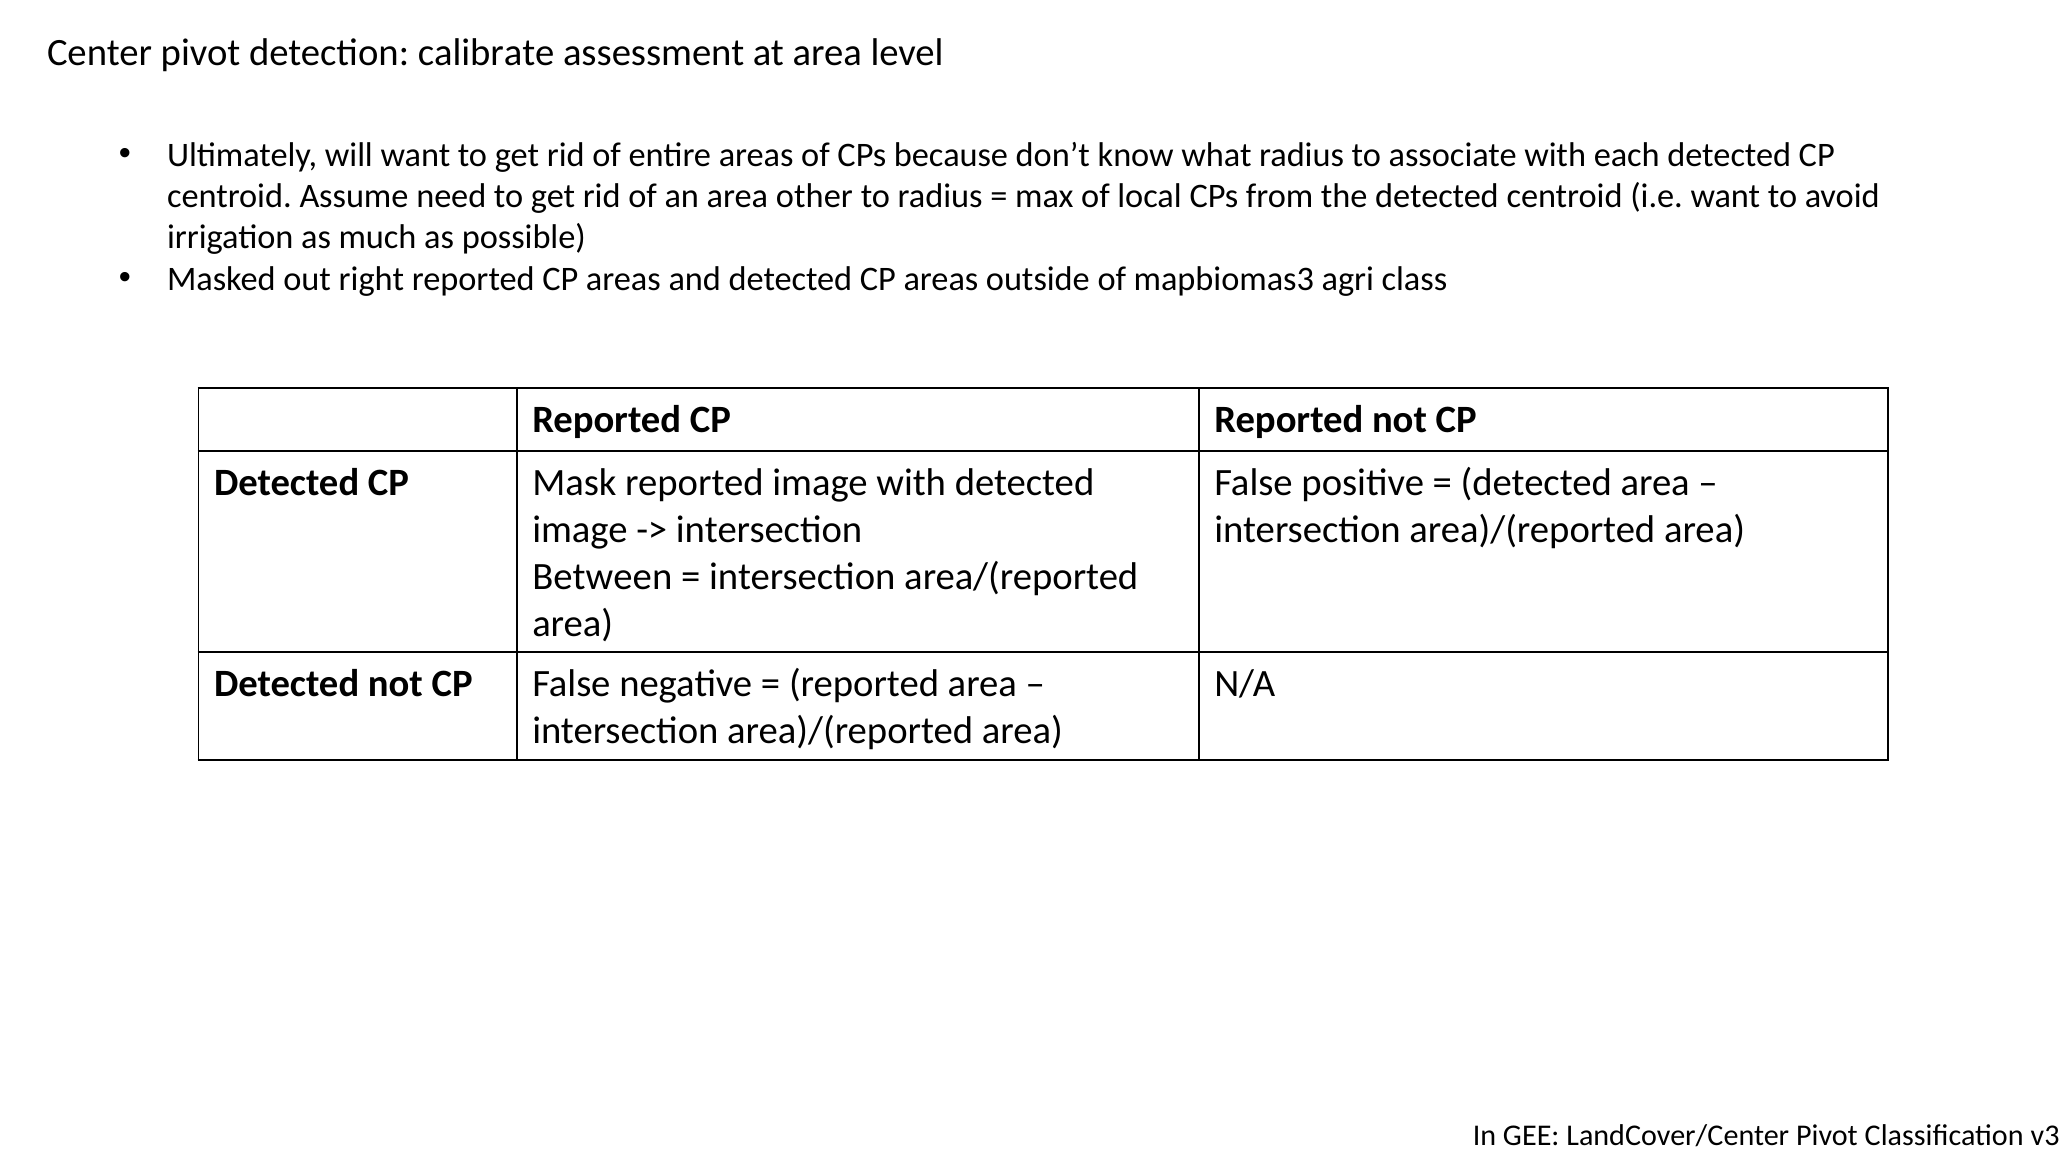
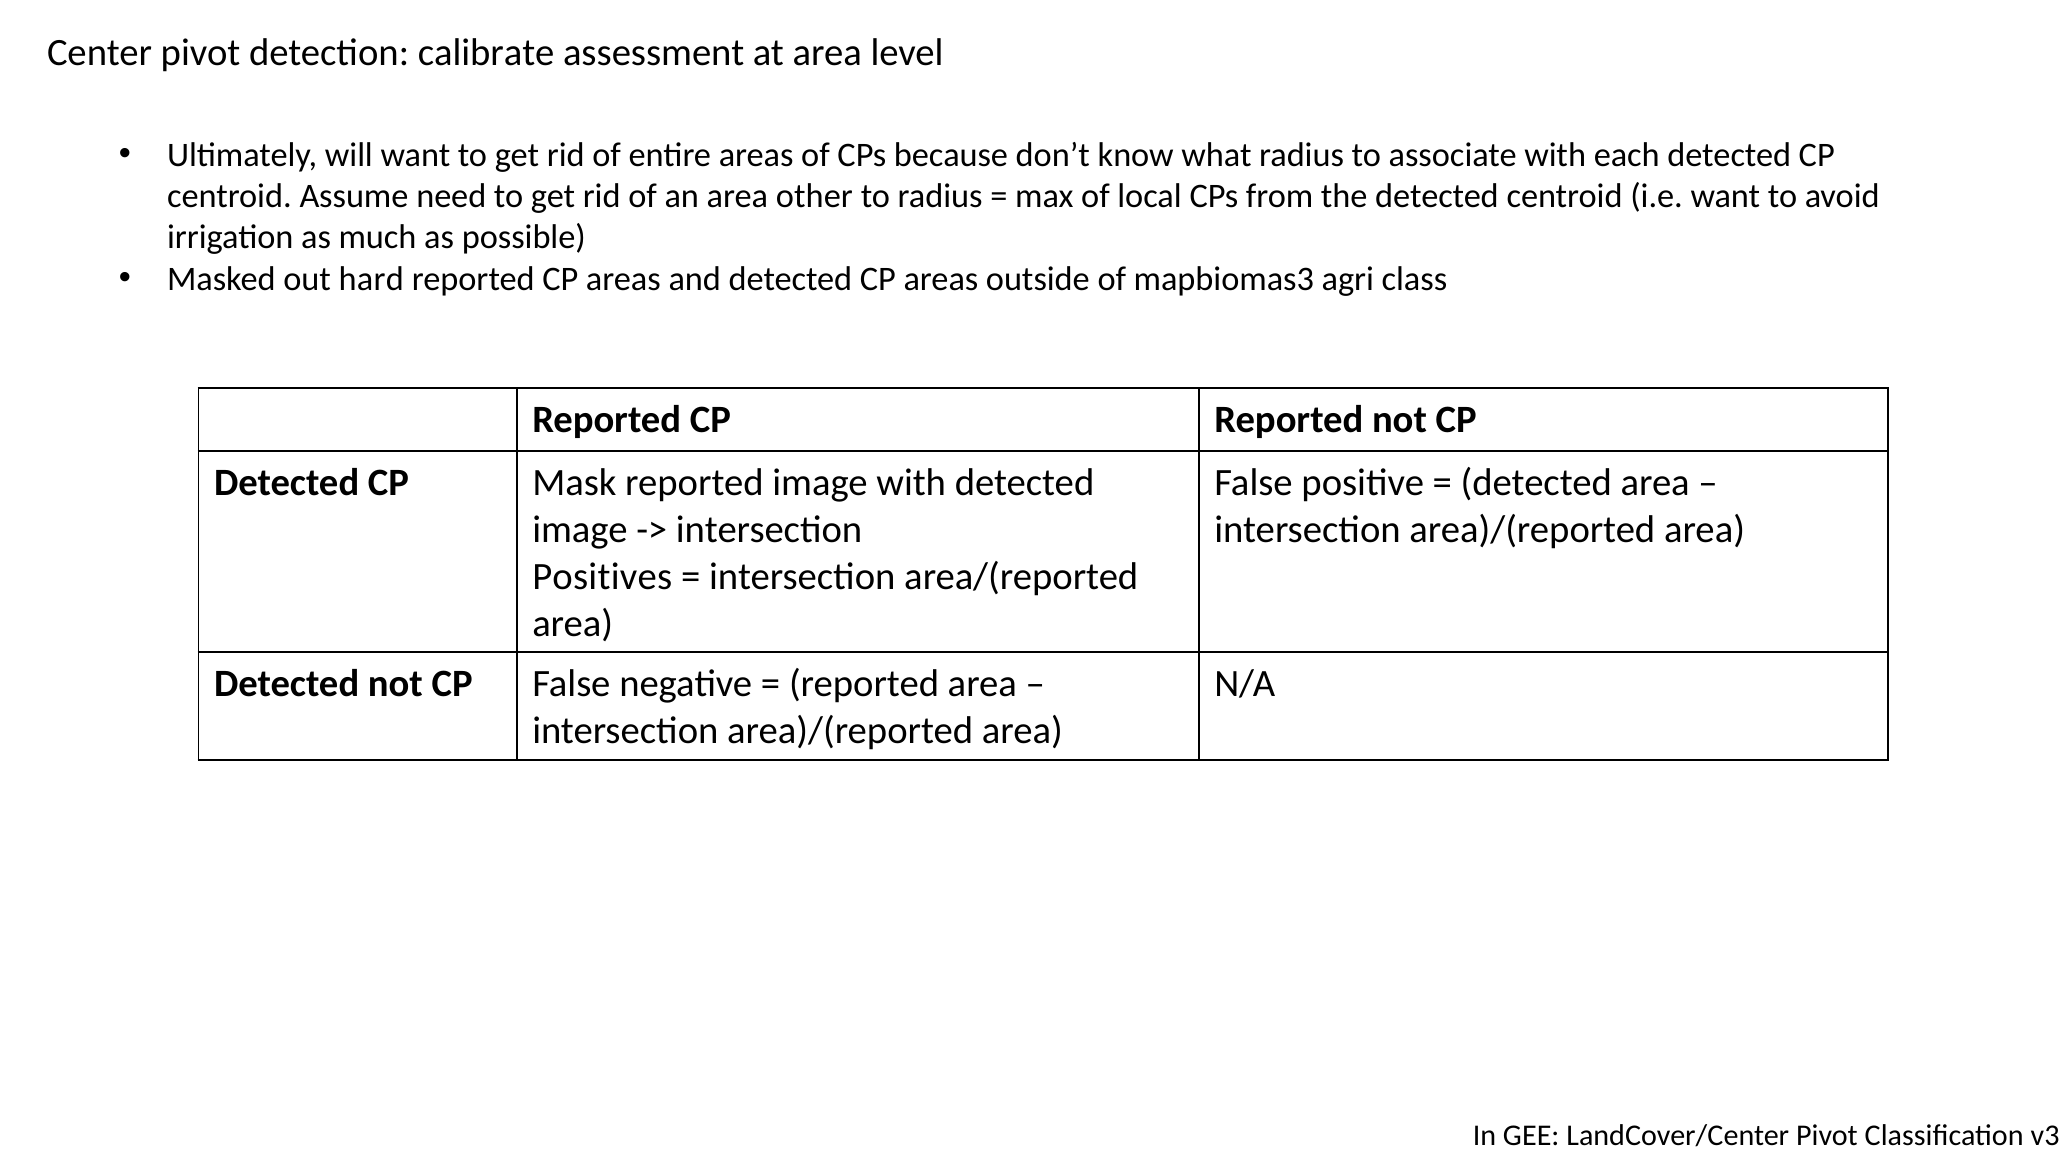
right: right -> hard (371, 279)
Between: Between -> Positives (602, 577)
